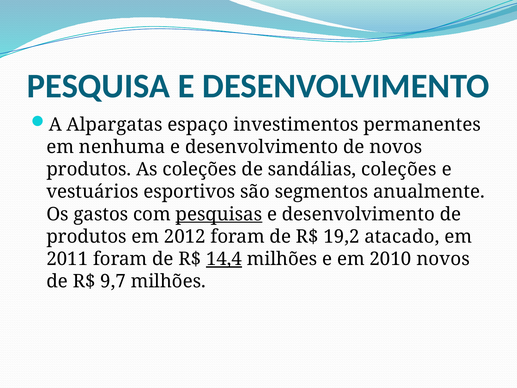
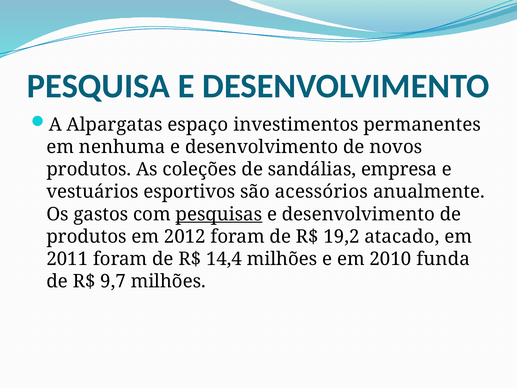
sandálias coleções: coleções -> empresa (399, 169)
segmentos: segmentos -> acessórios (321, 192)
14,4 underline: present -> none (224, 259)
2010 novos: novos -> funda (443, 259)
